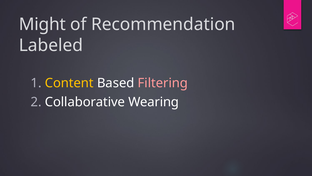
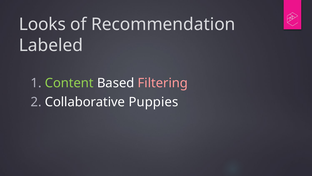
Might: Might -> Looks (42, 24)
Content colour: yellow -> light green (69, 83)
Wearing: Wearing -> Puppies (153, 102)
